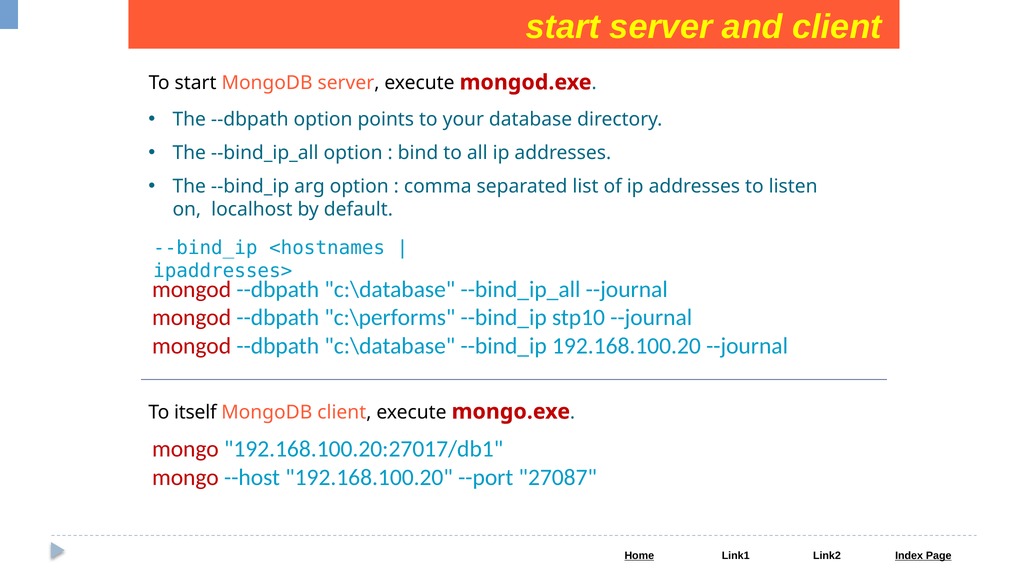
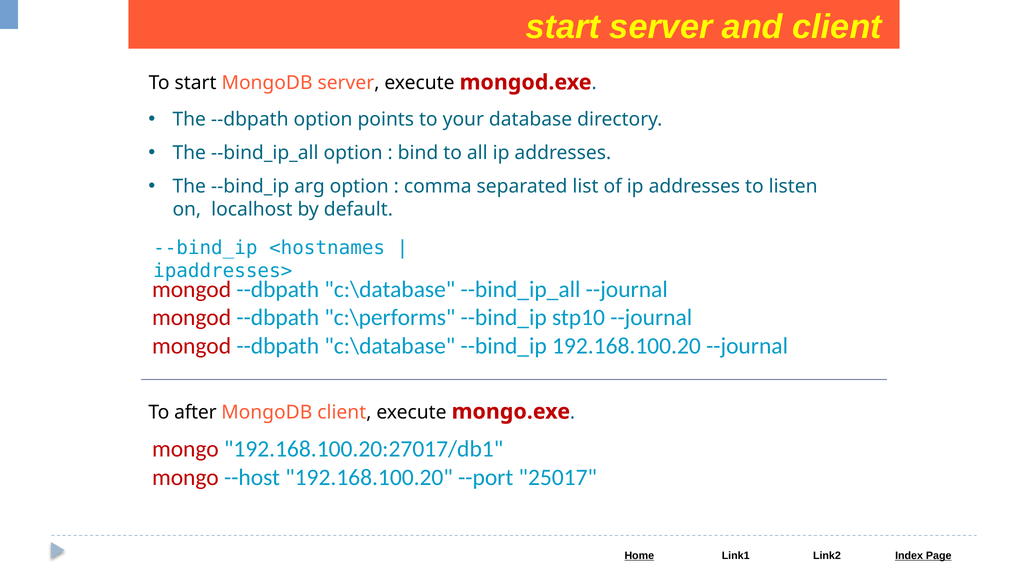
itself: itself -> after (195, 413)
27087: 27087 -> 25017 (558, 478)
